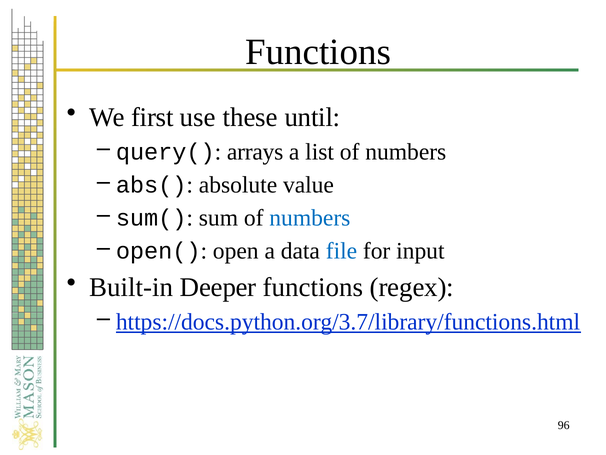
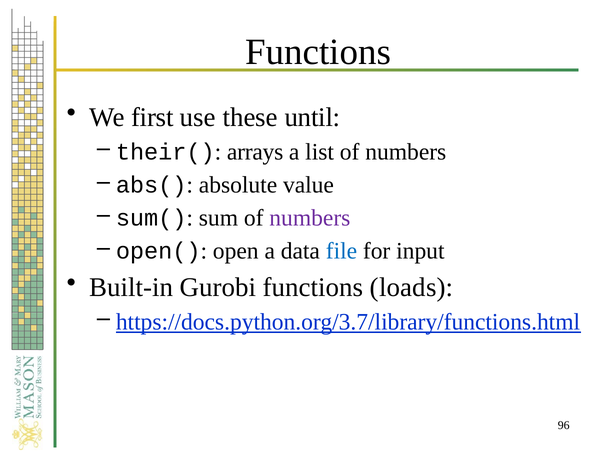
query(: query( -> their( (165, 152)
numbers colour: blue -> purple (310, 218)
Deeper: Deeper -> Gurobi (218, 287)
regex: regex -> loads (412, 287)
